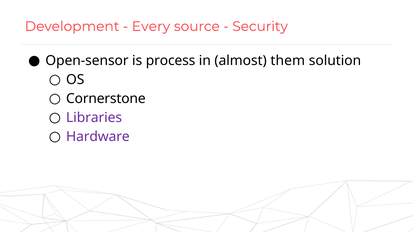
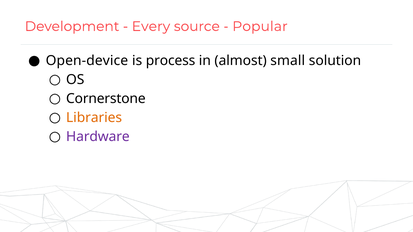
Security: Security -> Popular (260, 26)
Open-sensor: Open-sensor -> Open-device (87, 61)
them: them -> small (288, 61)
Libraries colour: purple -> orange (94, 118)
